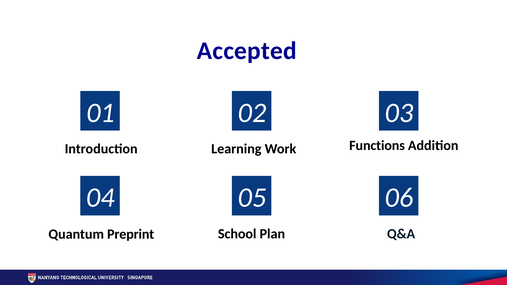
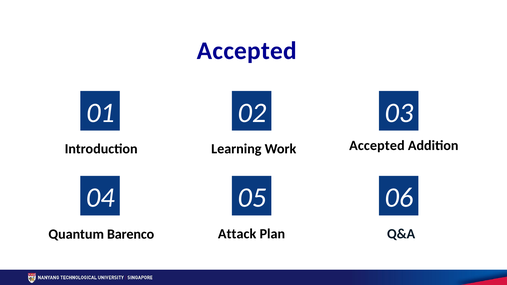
Functions: Functions -> Accepted (377, 146)
School: School -> Attack (237, 234)
Preprint: Preprint -> Barenco (131, 234)
